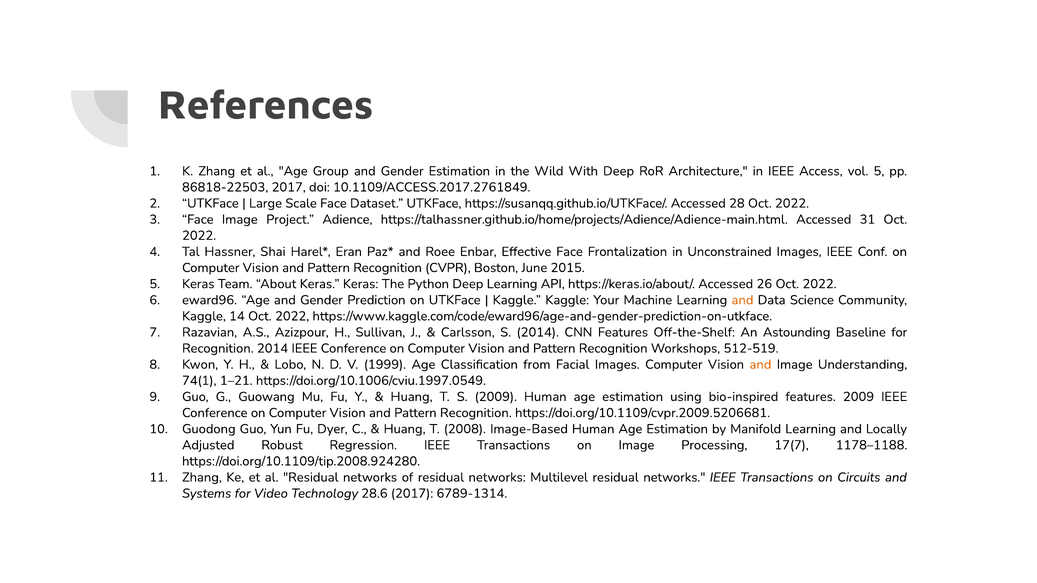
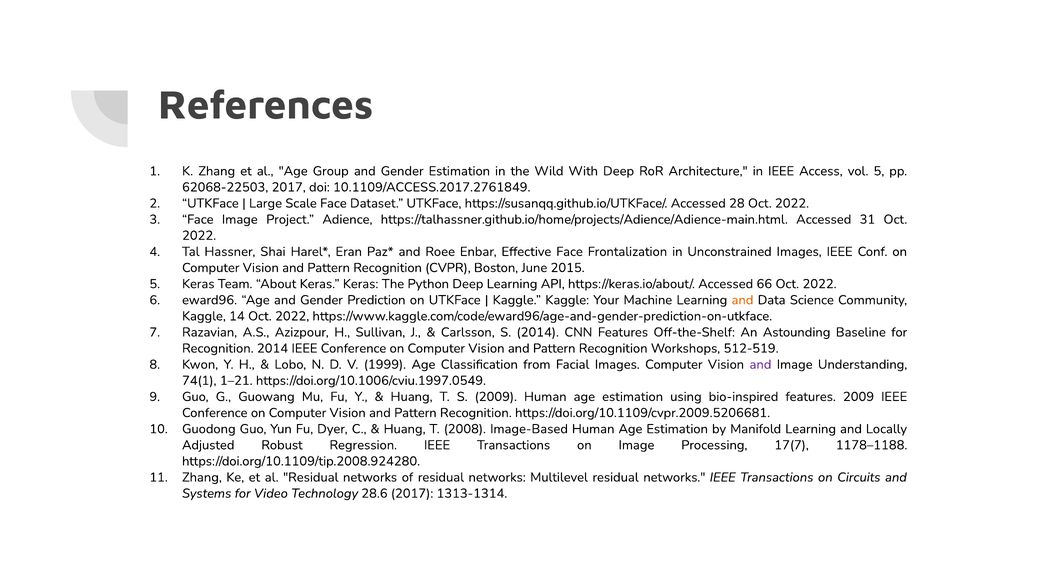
86818-22503: 86818-22503 -> 62068-22503 (225, 187)
26: 26 -> 66 (764, 284)
and colour: orange -> purple (760, 365)
6789-1314: 6789-1314 -> 1313-1314 (472, 494)
